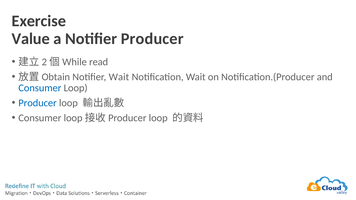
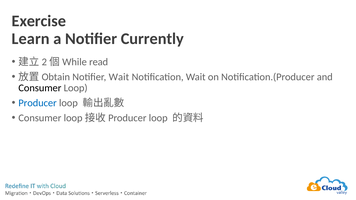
Value: Value -> Learn (31, 39)
Notifier Producer: Producer -> Currently (152, 39)
Consumer colour: blue -> black (40, 88)
